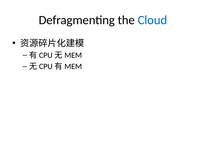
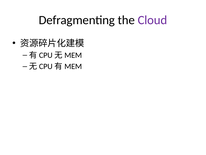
Cloud colour: blue -> purple (152, 20)
